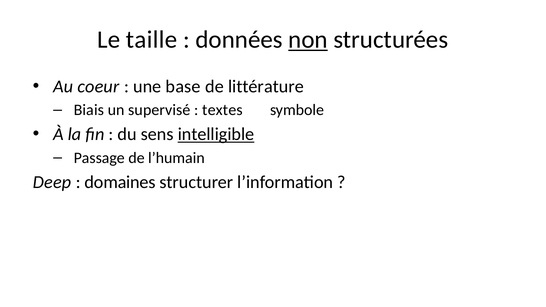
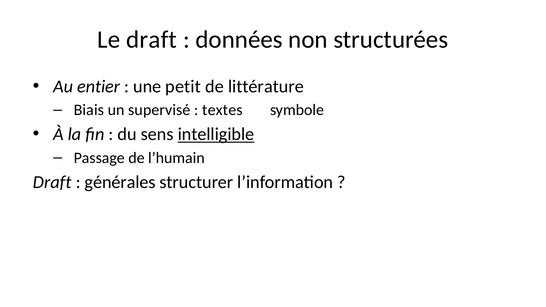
Le taille: taille -> draft (152, 40)
non underline: present -> none (308, 40)
coeur: coeur -> entier (99, 87)
base: base -> petit (183, 87)
Deep: Deep -> Draft (52, 182)
domaines: domaines -> générales (120, 182)
